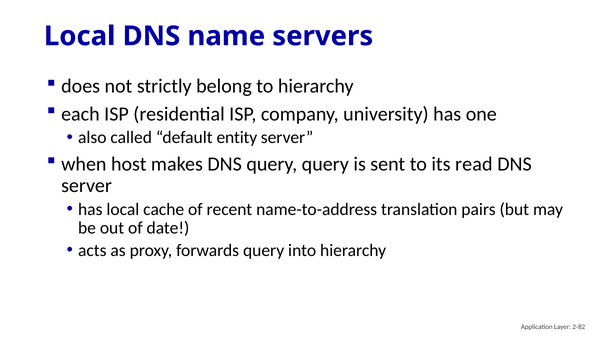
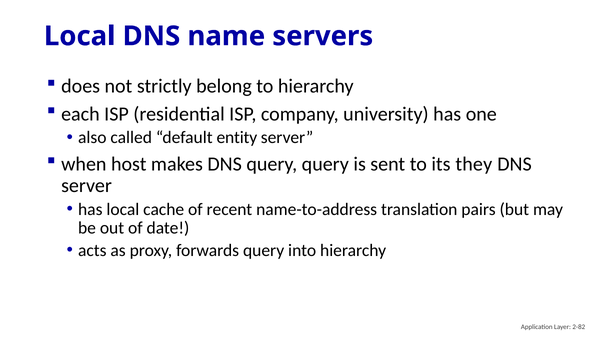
read: read -> they (474, 164)
